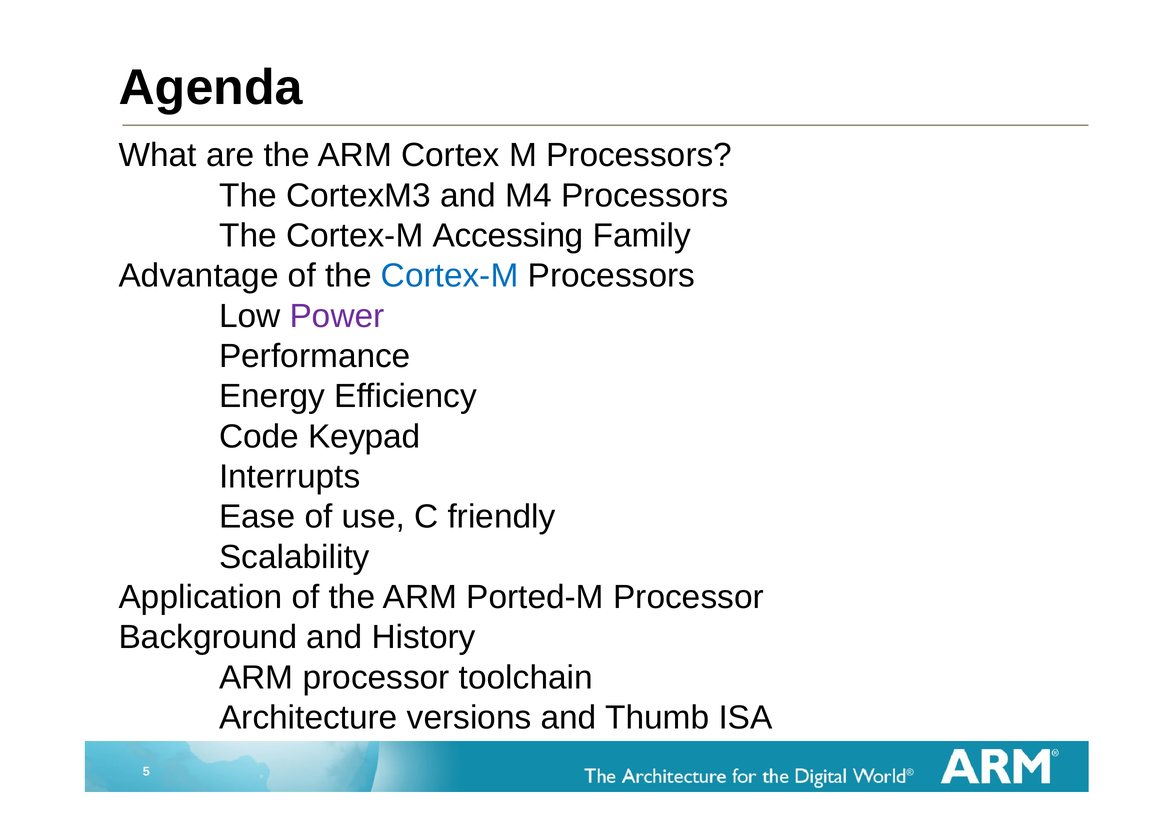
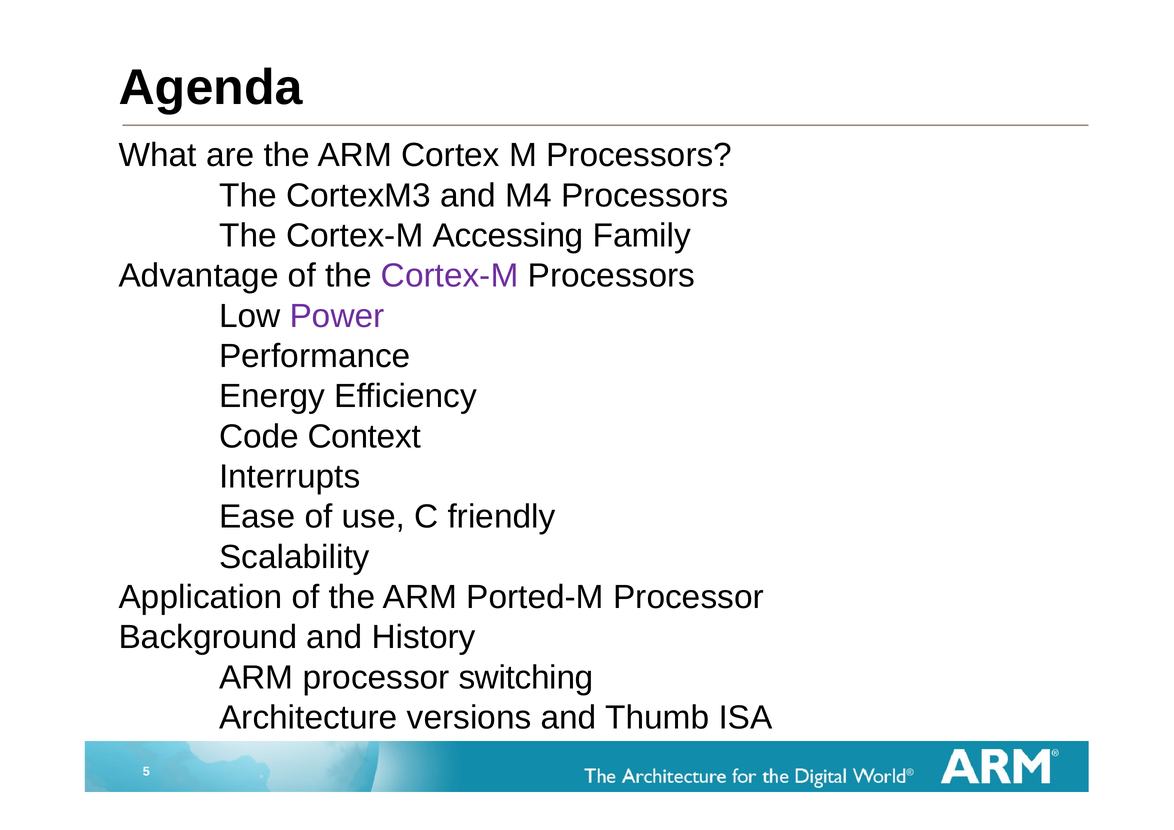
Cortex-M colour: blue -> purple (450, 276)
Keypad: Keypad -> Context (364, 436)
toolchain: toolchain -> switching (526, 677)
